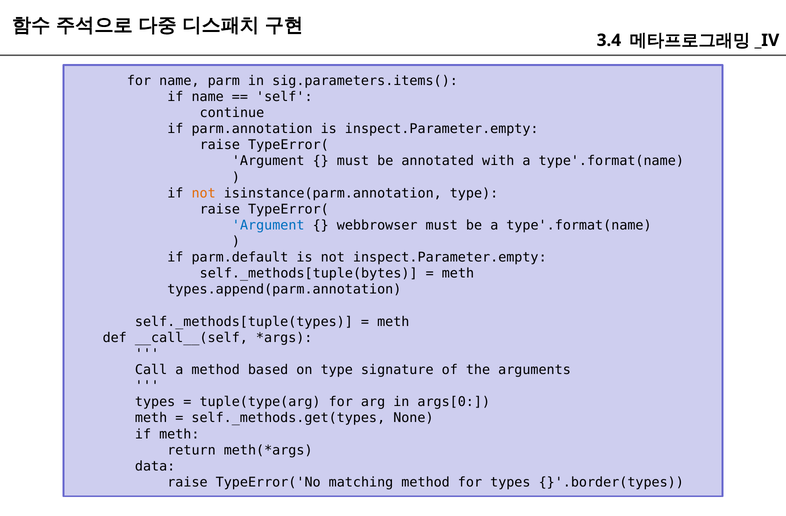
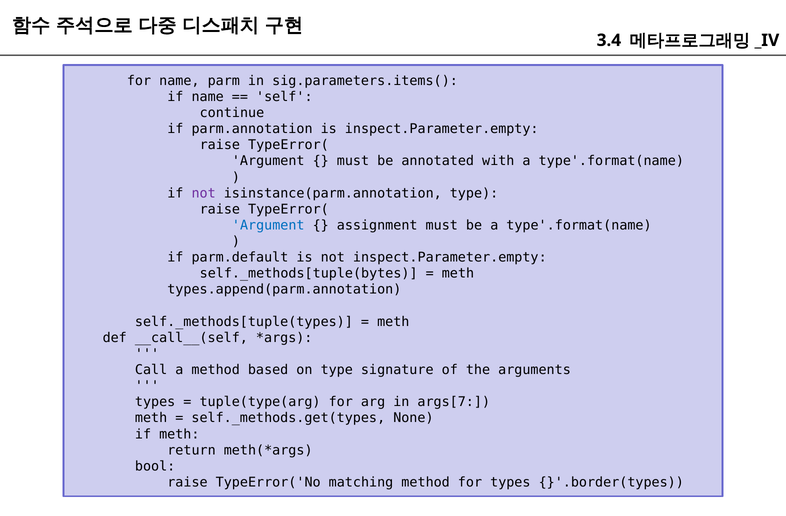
not colour: orange -> purple (204, 193)
webbrowser: webbrowser -> assignment (377, 225)
args[0: args[0 -> args[7 (454, 402)
data: data -> bool (155, 467)
